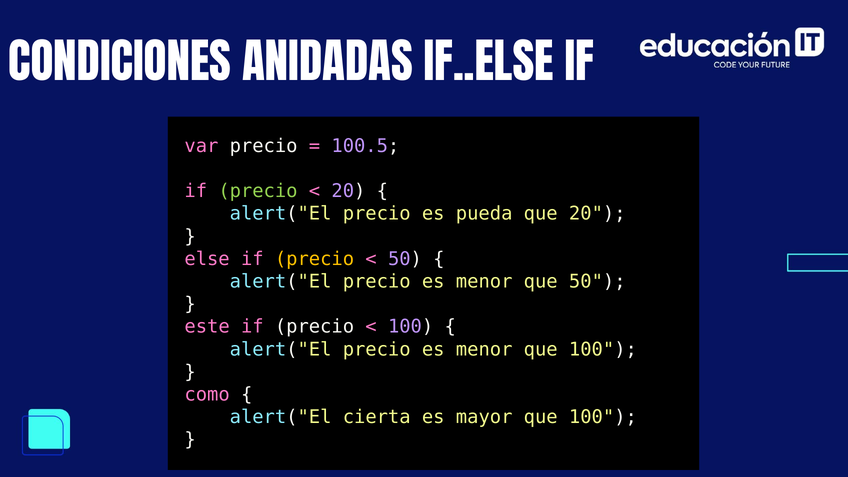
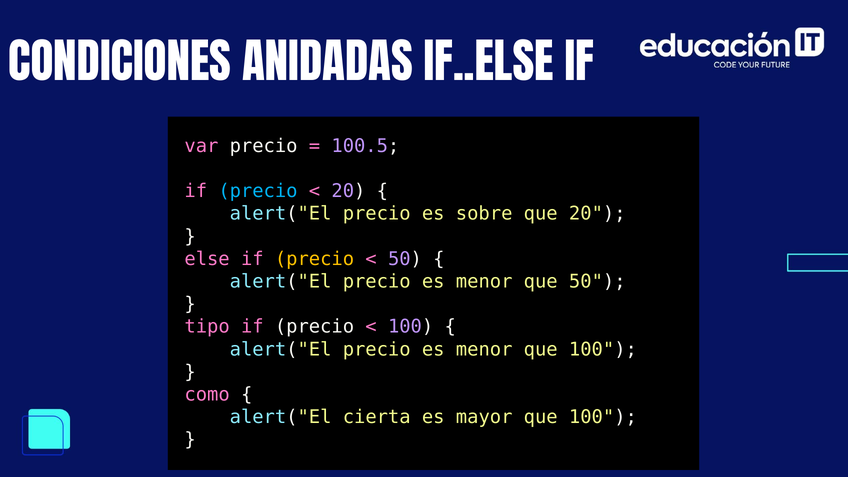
precio colour: light green -> light blue (258, 191)
pueda: pueda -> sobre (484, 214)
este: este -> tipo (207, 327)
